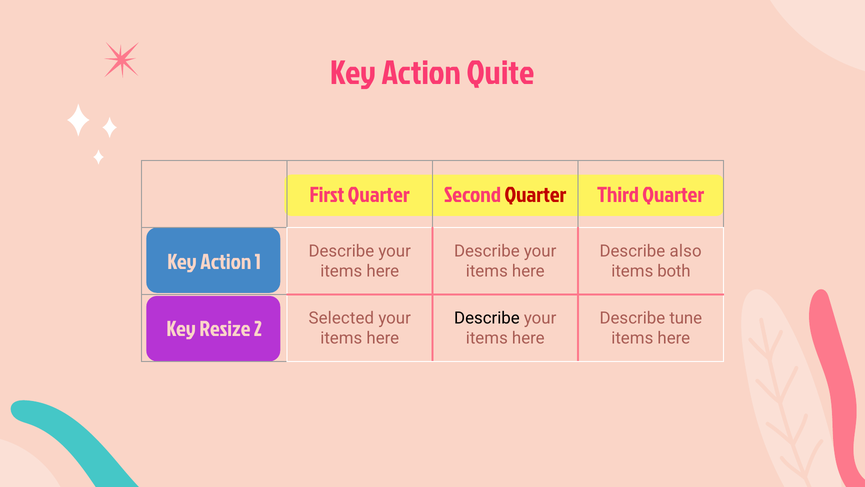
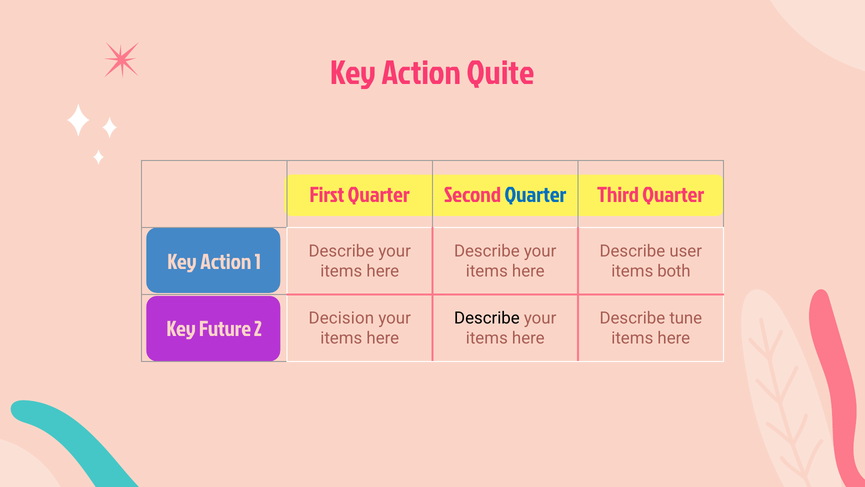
Quarter colour: red -> blue (536, 195)
also: also -> user (686, 251)
Selected: Selected -> Decision (341, 318)
Resize: Resize -> Future (225, 329)
